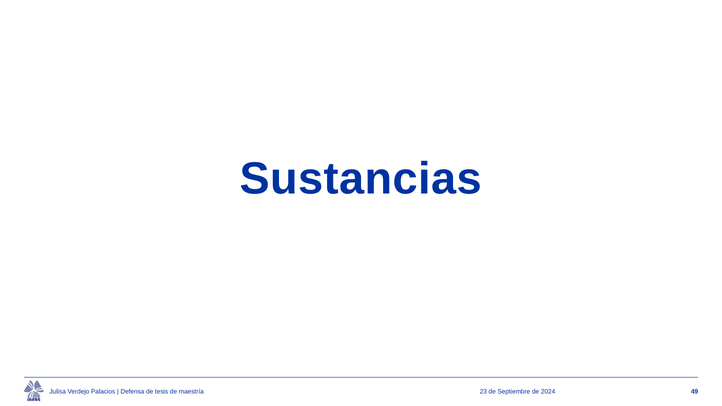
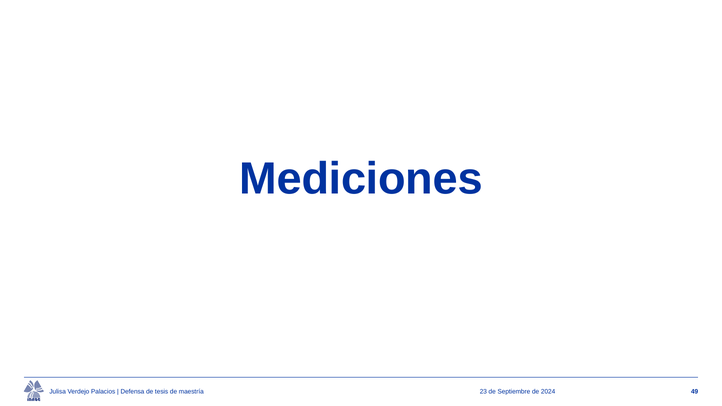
Sustancias: Sustancias -> Mediciones (361, 179)
